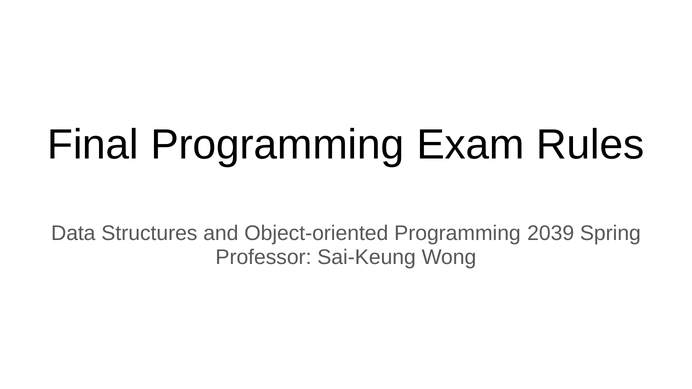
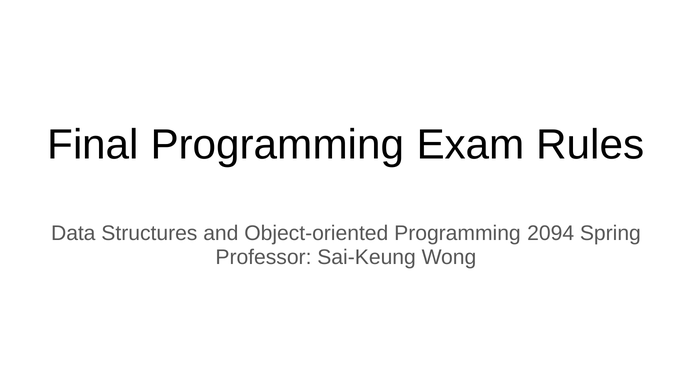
2039: 2039 -> 2094 (551, 234)
